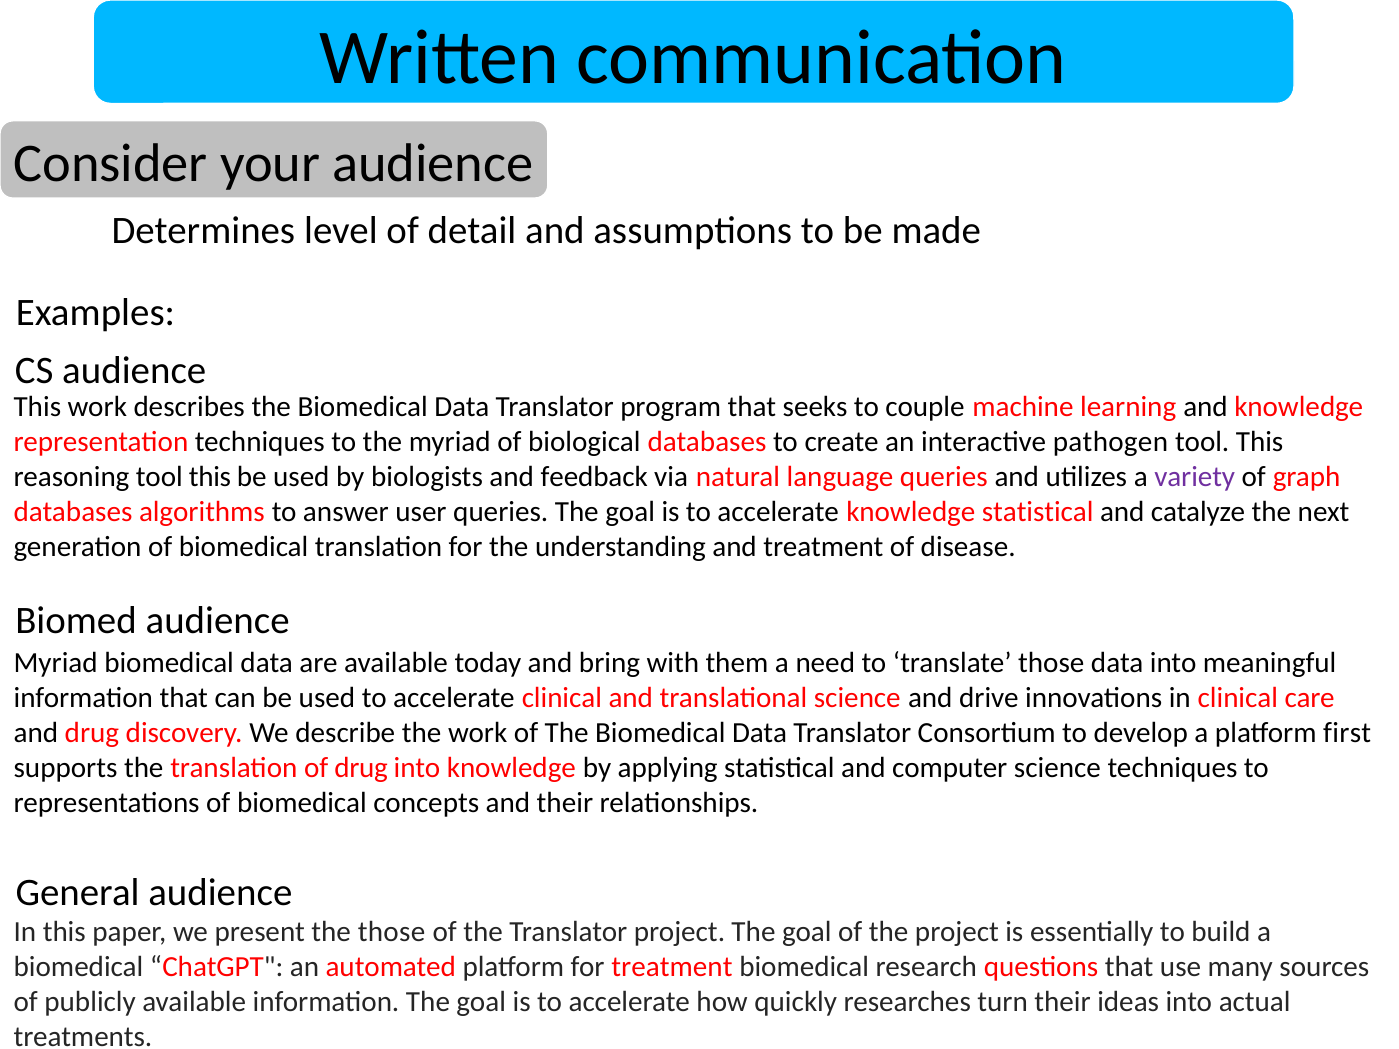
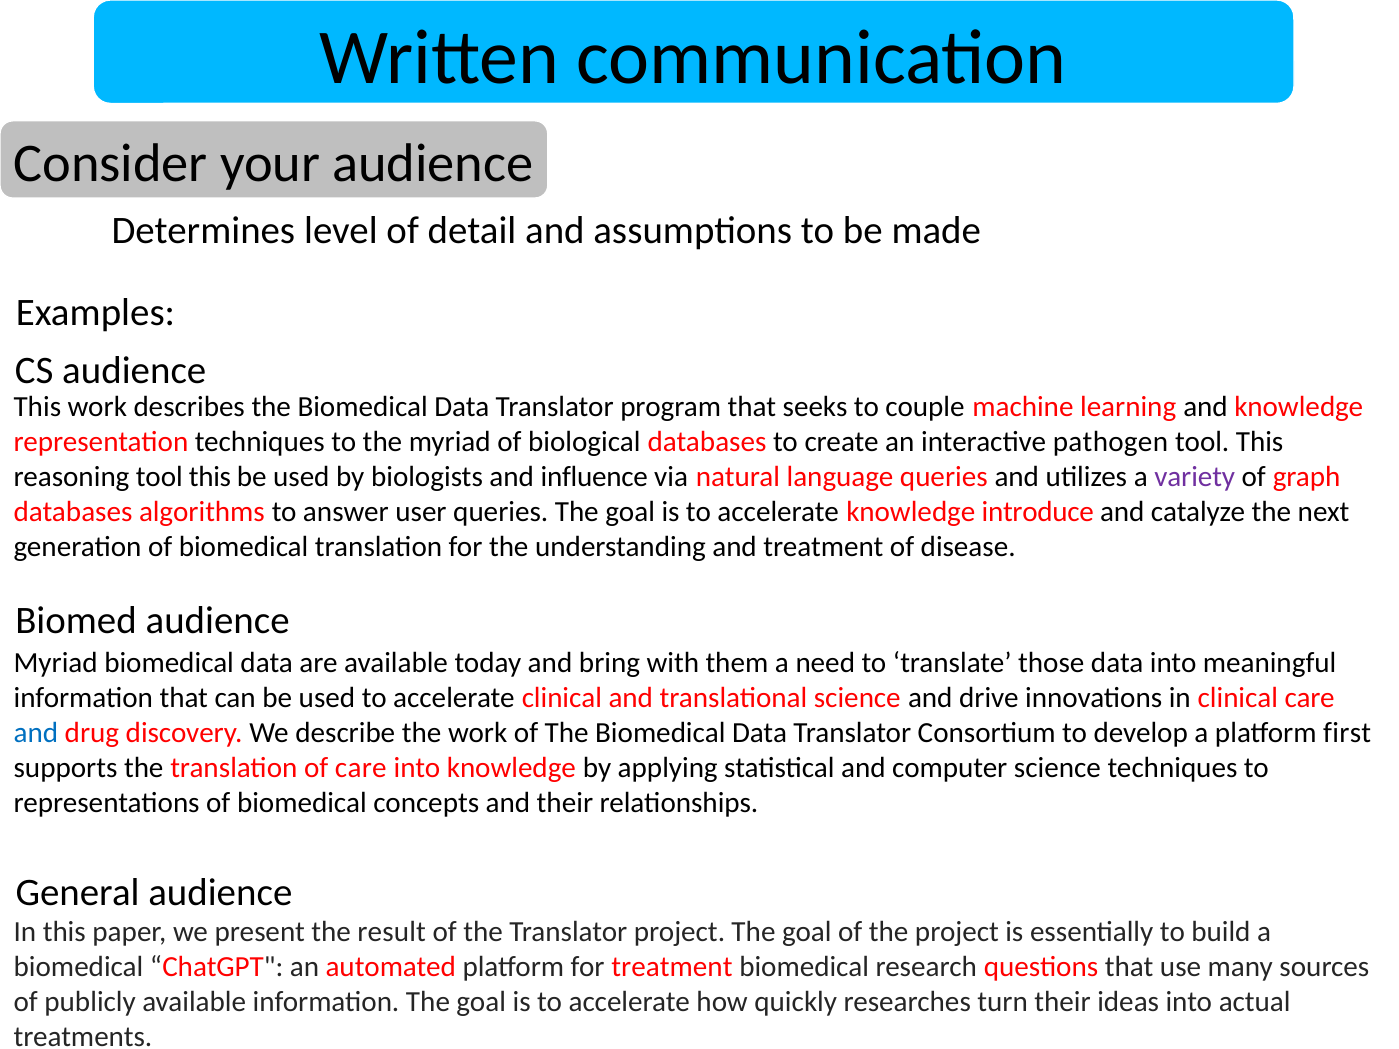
feedback: feedback -> influence (594, 477)
knowledge statistical: statistical -> introduce (1038, 512)
and colour: black -> blue (36, 733)
of drug: drug -> care (361, 768)
the those: those -> result (392, 932)
